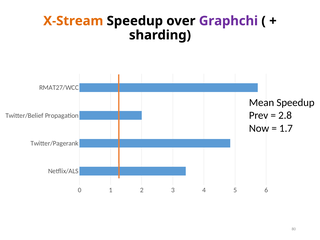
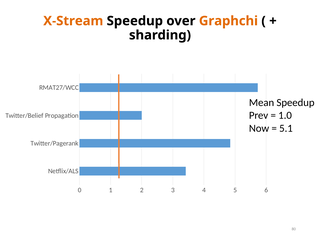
Graphchi colour: purple -> orange (228, 21)
2.8: 2.8 -> 1.0 (285, 115)
1.7: 1.7 -> 5.1 (286, 128)
